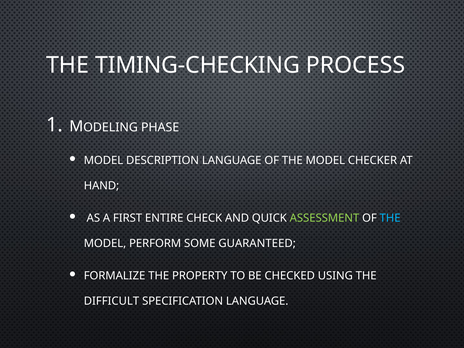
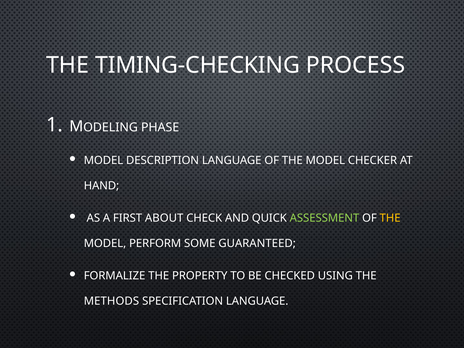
ENTIRE: ENTIRE -> ABOUT (164, 218)
THE colour: light blue -> yellow (390, 218)
DIFFICULT: DIFFICULT -> METHODS (111, 301)
